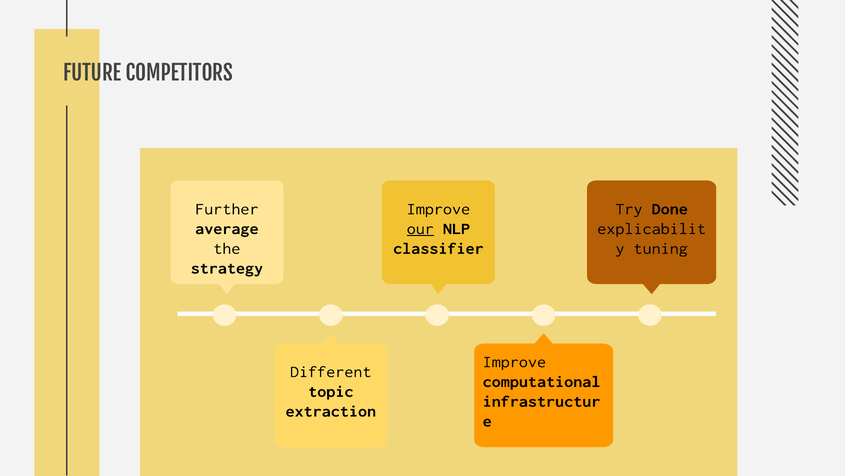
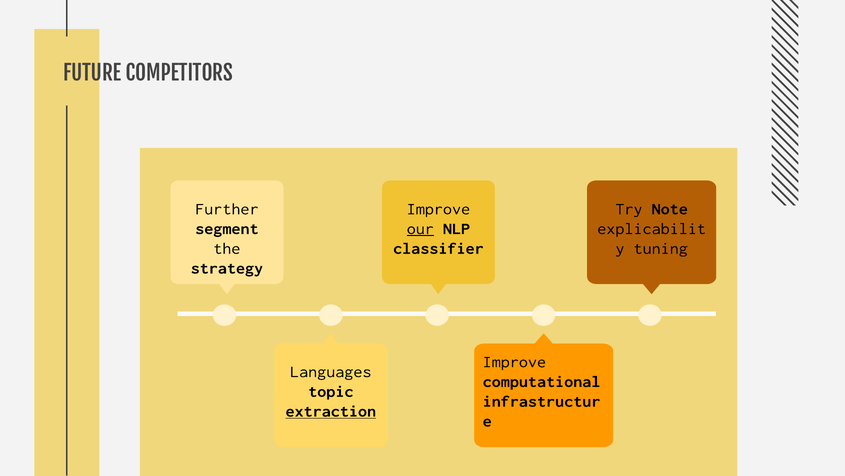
Done: Done -> Note (670, 209)
average: average -> segment (227, 228)
Different: Different -> Languages (331, 371)
extraction underline: none -> present (331, 411)
